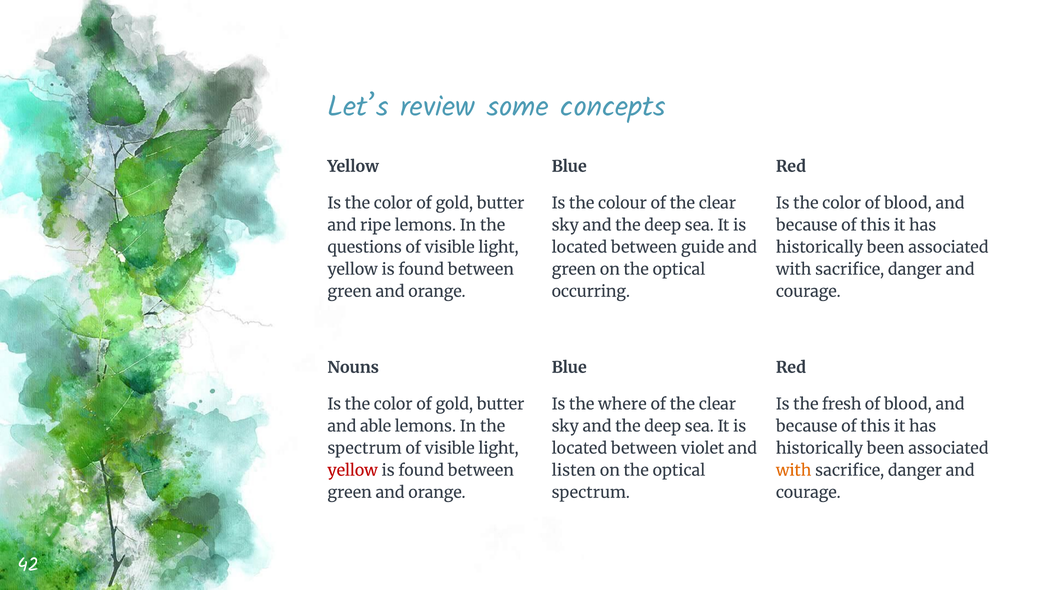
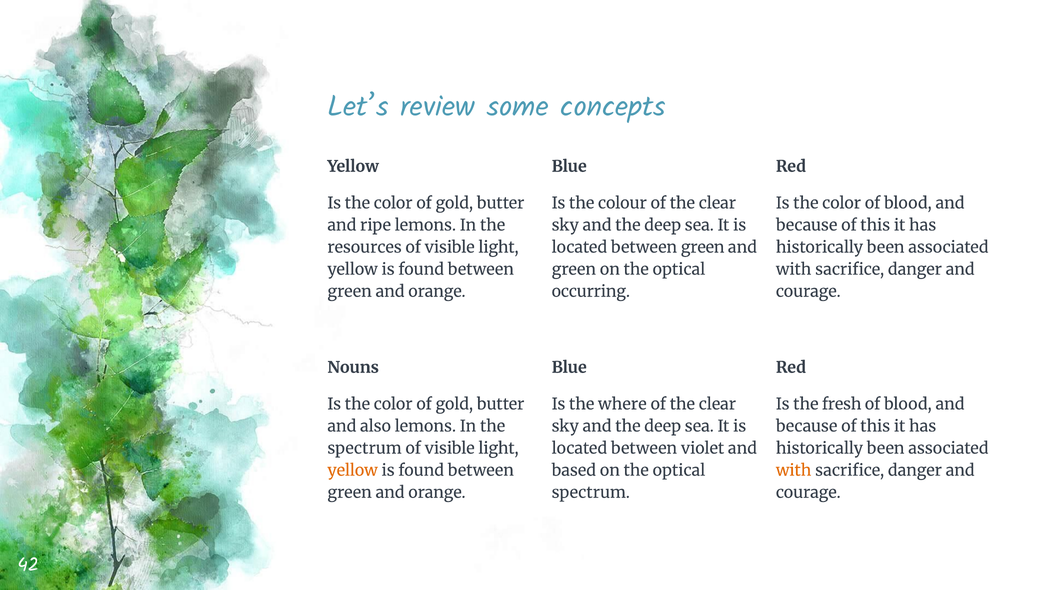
questions: questions -> resources (365, 247)
located between guide: guide -> green (703, 247)
able: able -> also (376, 426)
yellow colour: red -> orange (353, 471)
listen: listen -> based (574, 471)
